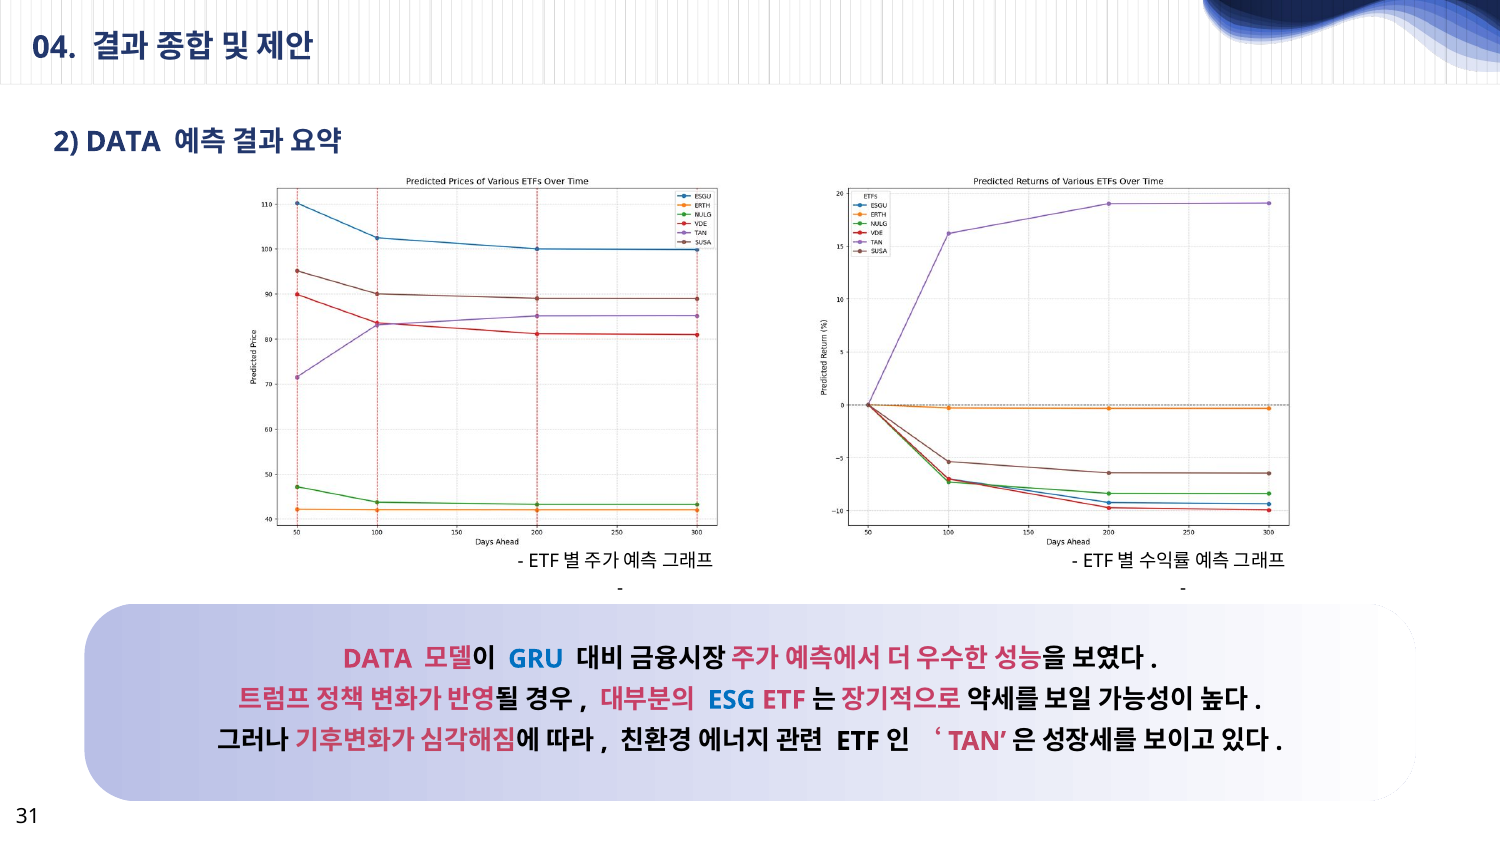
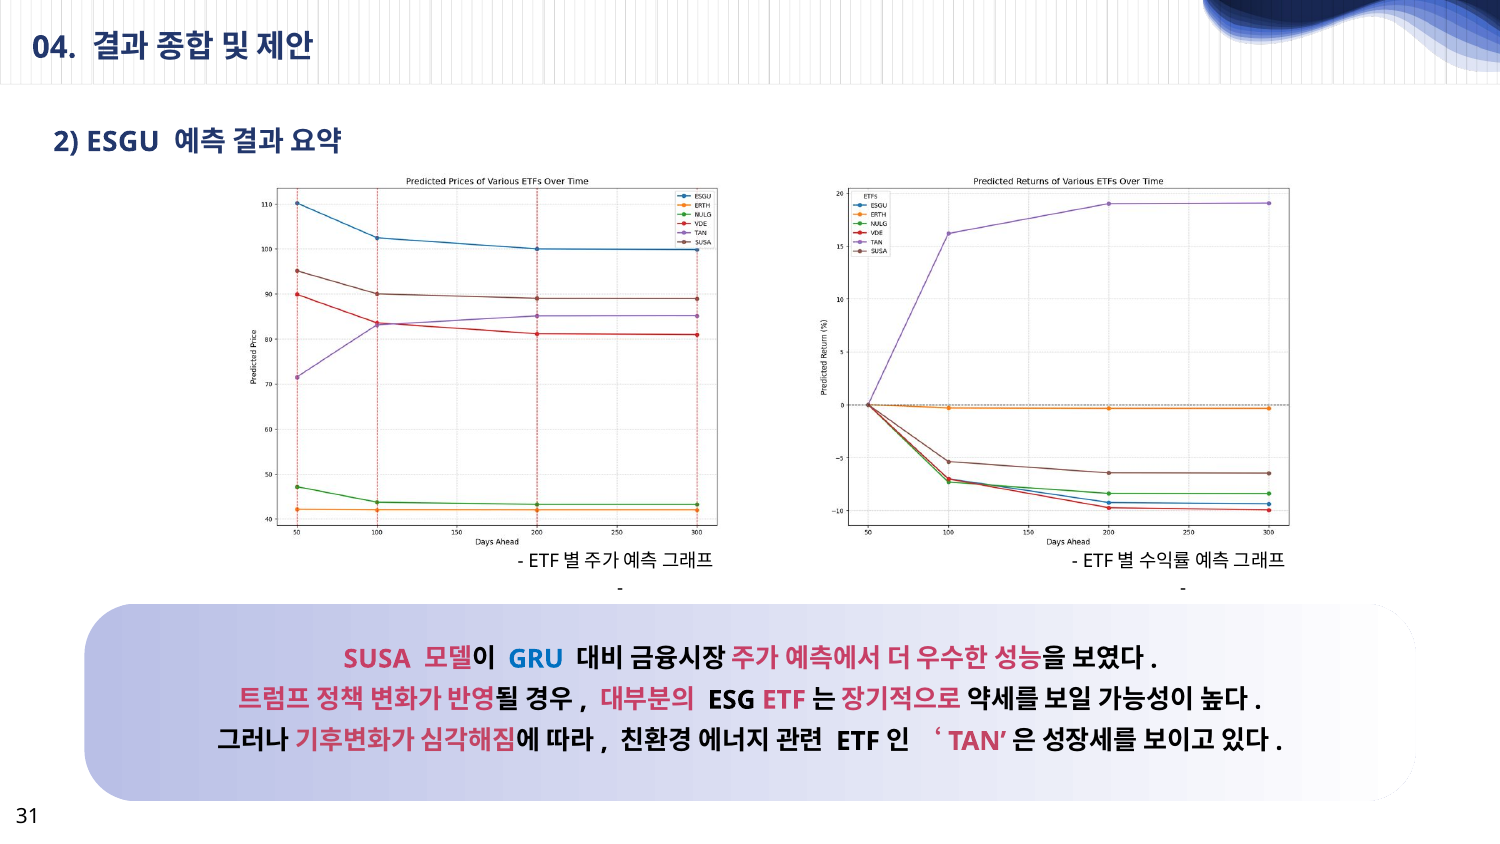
2 DATA: DATA -> ESGU (123, 142)
DATA: DATA -> SUSA (377, 659)
ESG colour: blue -> black (732, 700)
